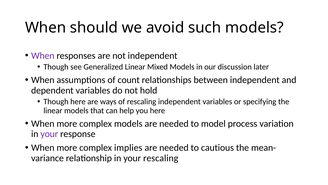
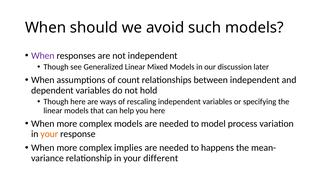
your colour: purple -> orange (49, 134)
cautious: cautious -> happens (217, 147)
your rescaling: rescaling -> different (161, 158)
